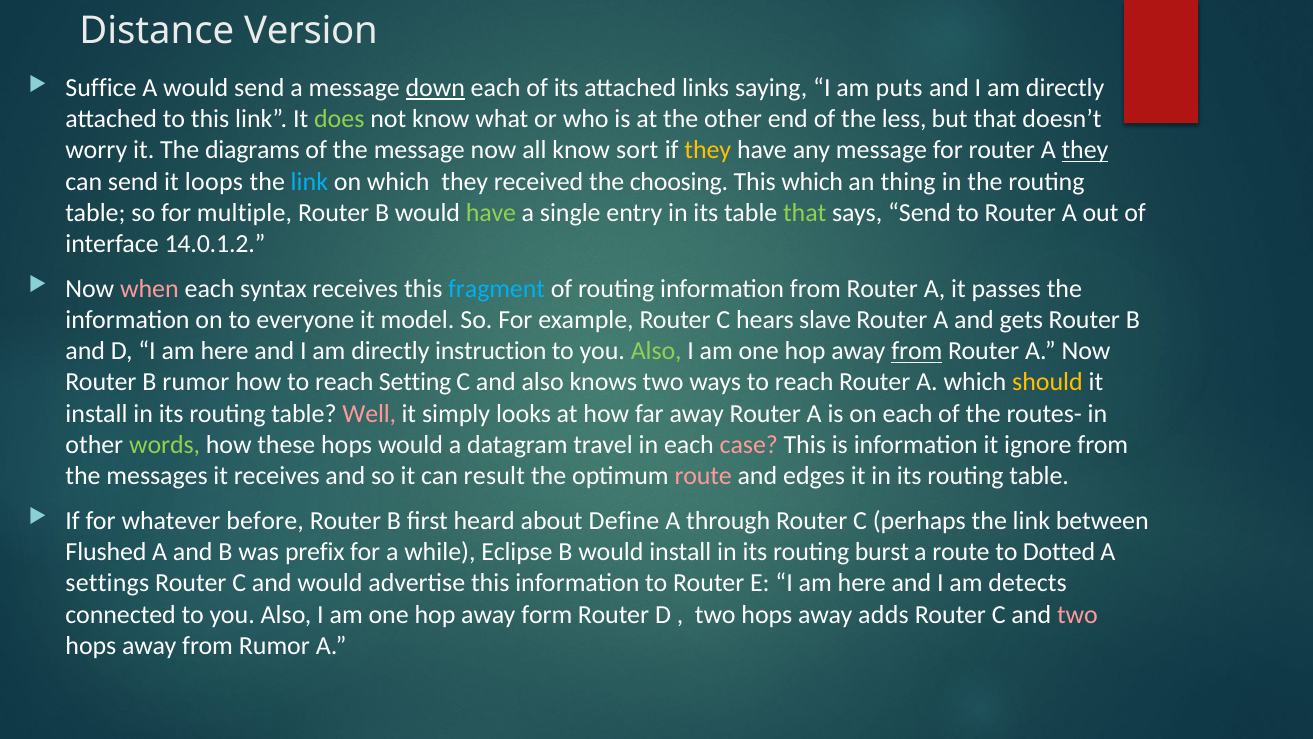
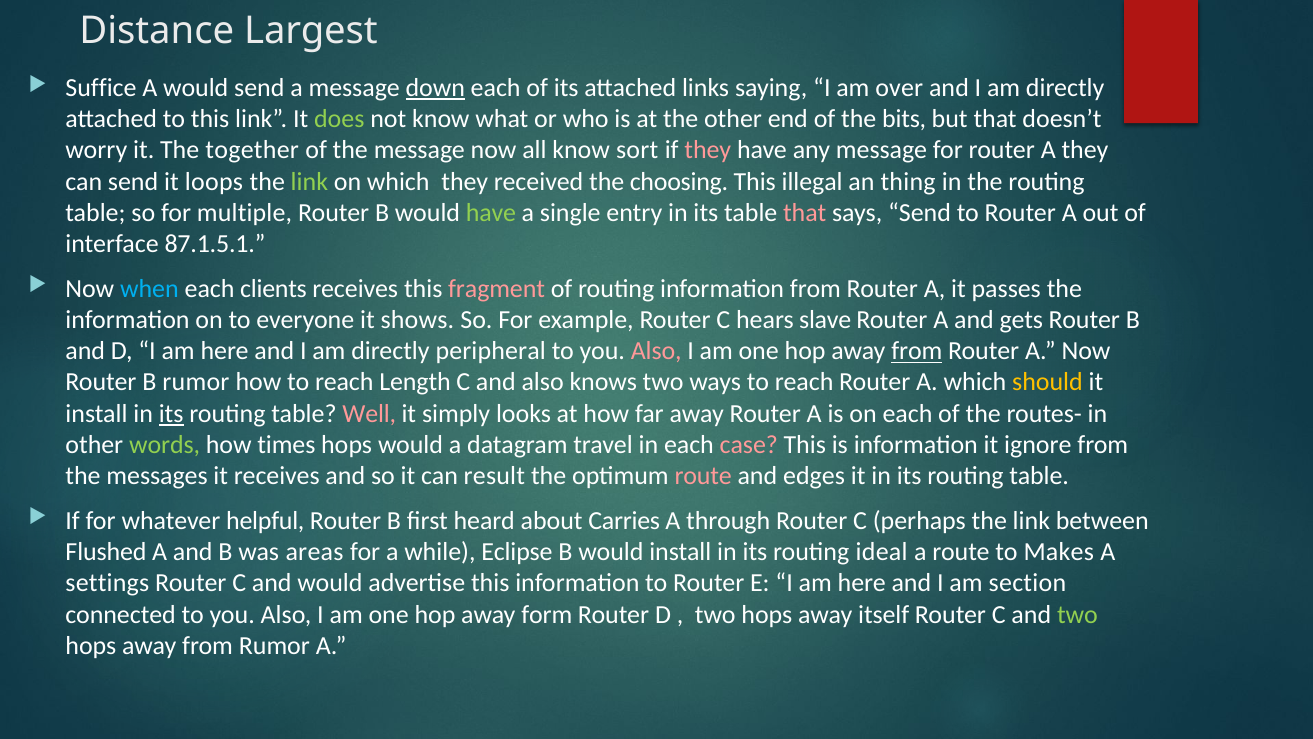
Version: Version -> Largest (311, 31)
puts: puts -> over (899, 88)
less: less -> bits (904, 119)
diagrams: diagrams -> together (252, 150)
they colour: yellow -> pink (708, 150)
they underline: present -> none (1085, 150)
link colour: light blue -> light green (309, 181)
This which: which -> illegal (812, 181)
that colour: light green -> pink (805, 213)
14.0.1.2: 14.0.1.2 -> 87.1.5.1 (215, 244)
when colour: pink -> light blue (149, 289)
syntax: syntax -> clients (274, 289)
fragment colour: light blue -> pink (497, 289)
model: model -> shows (417, 320)
instruction: instruction -> peripheral (491, 351)
Also colour: light green -> pink (656, 351)
Setting: Setting -> Length (415, 382)
its underline: none -> present (171, 413)
these: these -> times (286, 445)
before: before -> helpful (265, 521)
Define: Define -> Carries (624, 521)
prefix: prefix -> areas (315, 552)
burst: burst -> ideal (882, 552)
Dotted: Dotted -> Makes (1059, 552)
detects: detects -> section (1027, 583)
adds: adds -> itself (884, 614)
two colour: pink -> light green (1077, 614)
